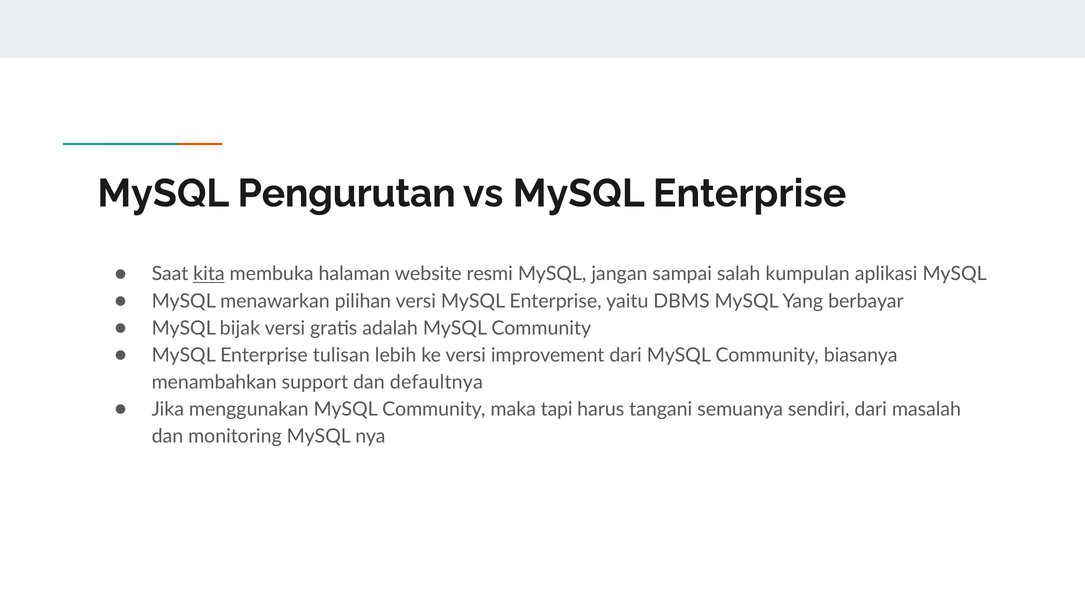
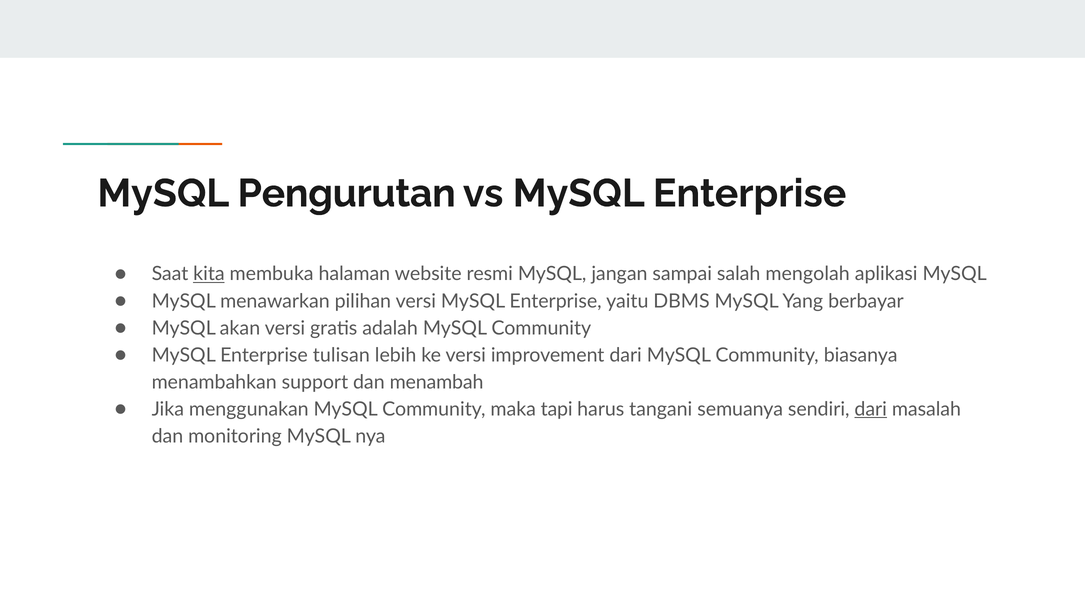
kumpulan: kumpulan -> mengolah (808, 274)
bijak: bijak -> akan (240, 328)
defaultnya: defaultnya -> menambah (437, 382)
dari underline: none -> present (871, 409)
